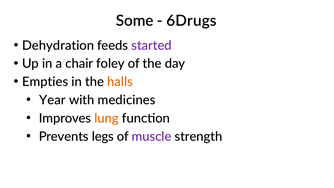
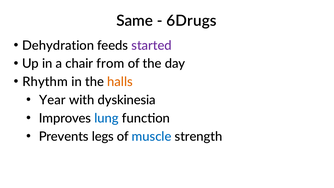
Some: Some -> Same (135, 21)
foley: foley -> from (110, 64)
Empties: Empties -> Rhythm (45, 82)
medicines: medicines -> dyskinesia (127, 100)
lung colour: orange -> blue (107, 118)
muscle colour: purple -> blue (152, 136)
